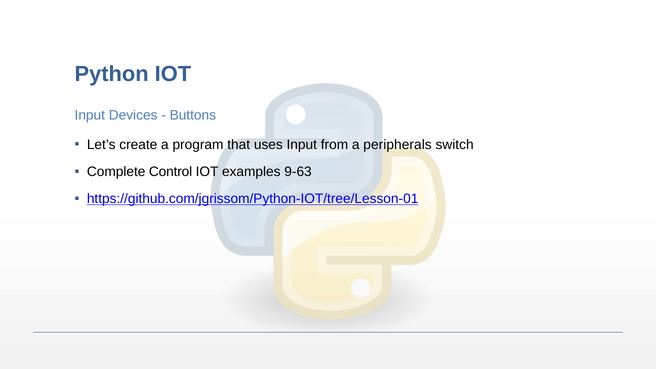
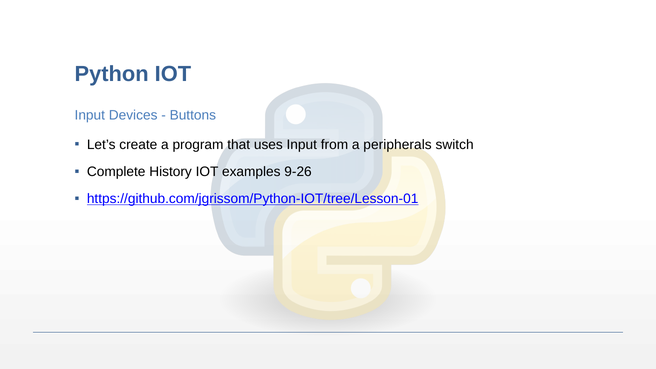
Control: Control -> History (171, 172)
9-63: 9-63 -> 9-26 (298, 172)
